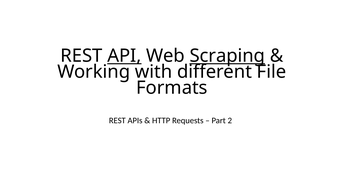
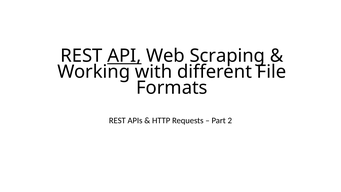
Scraping underline: present -> none (227, 56)
